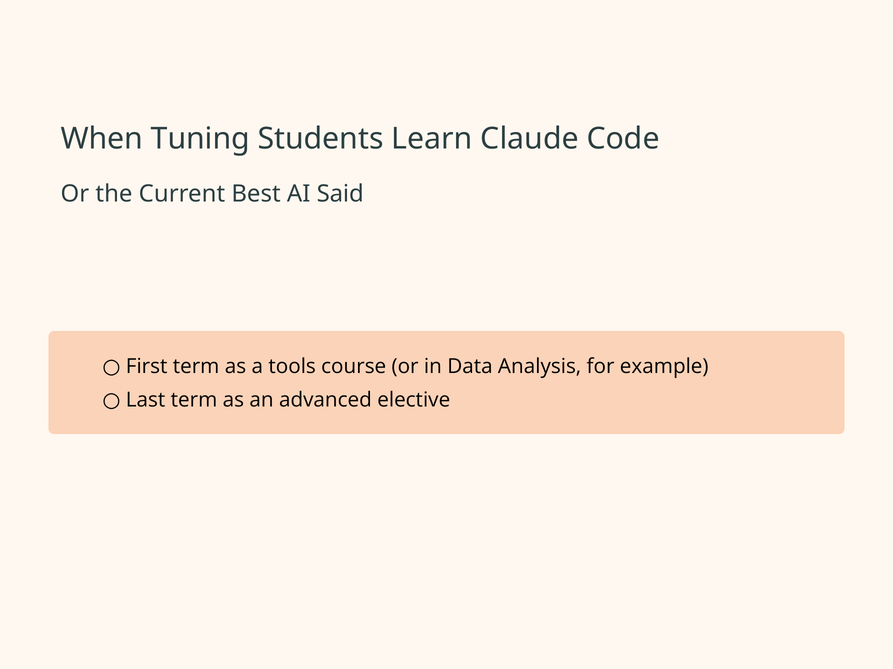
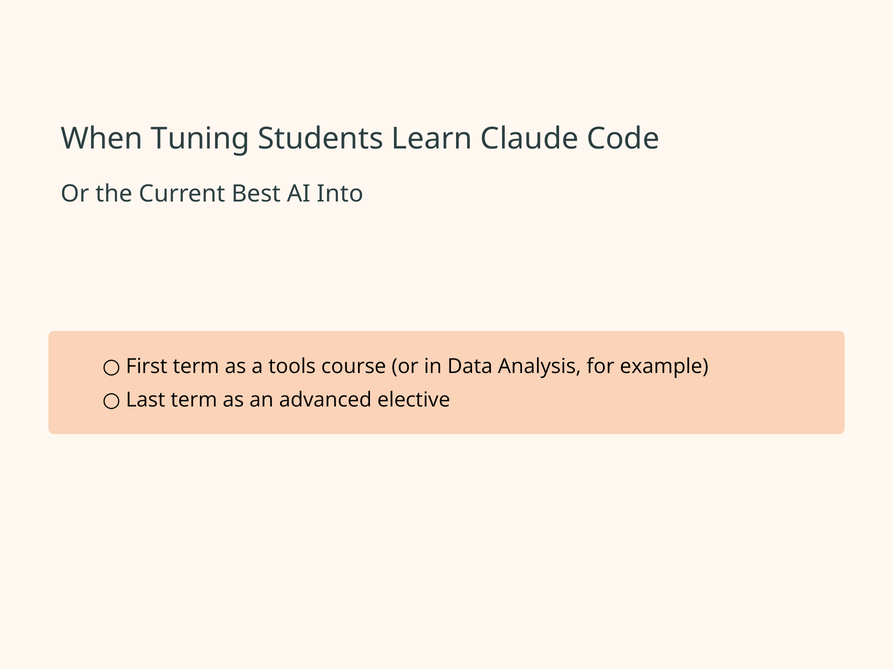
Said: Said -> Into (340, 194)
